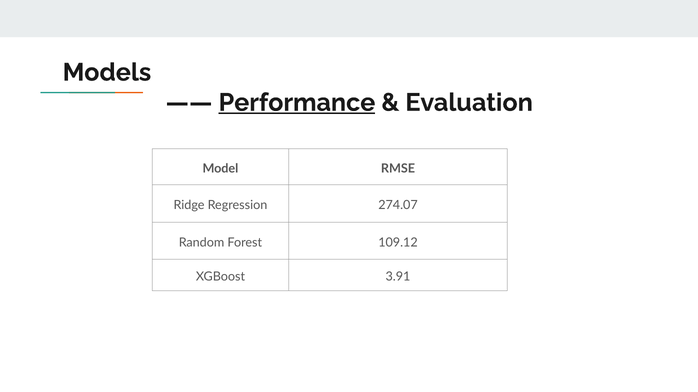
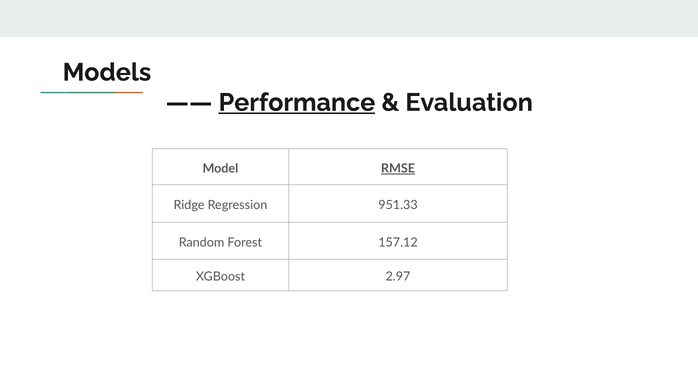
RMSE underline: none -> present (398, 169)
274.07: 274.07 -> 951.33 (398, 206)
109.12: 109.12 -> 157.12 (398, 243)
3.91: 3.91 -> 2.97 (398, 277)
